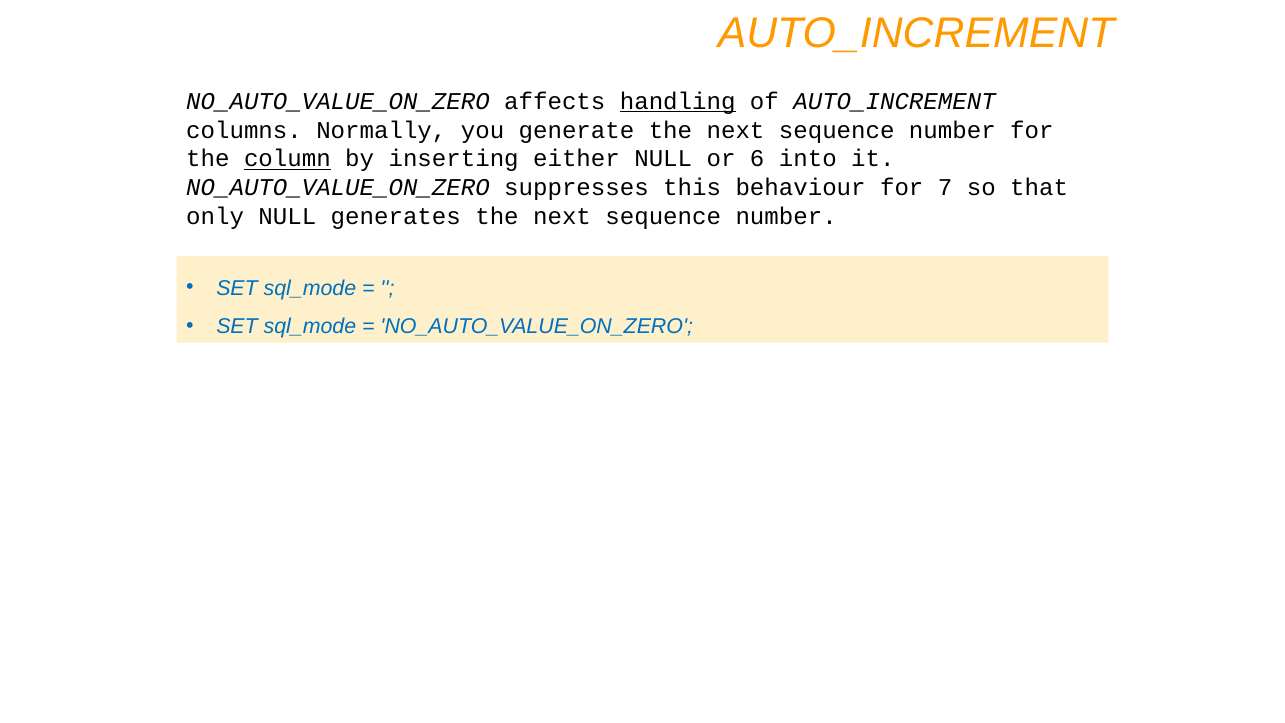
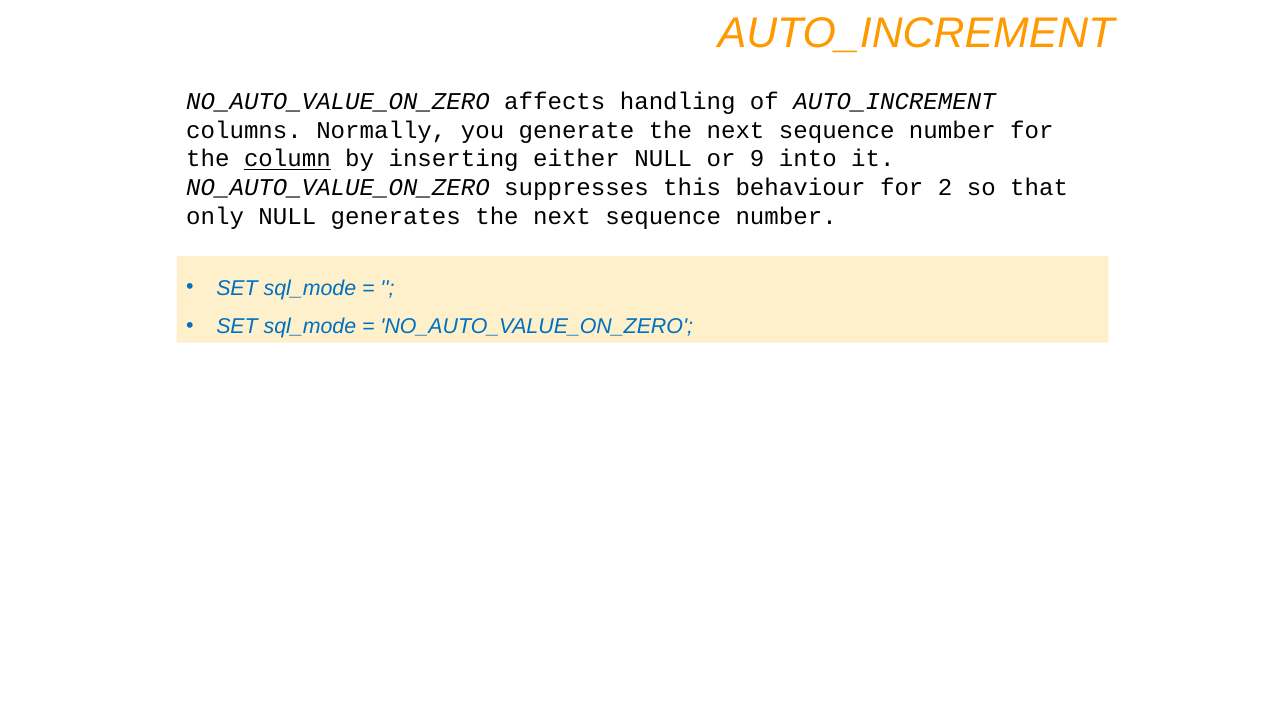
handling underline: present -> none (678, 101)
6: 6 -> 9 (757, 159)
7: 7 -> 2 (945, 188)
